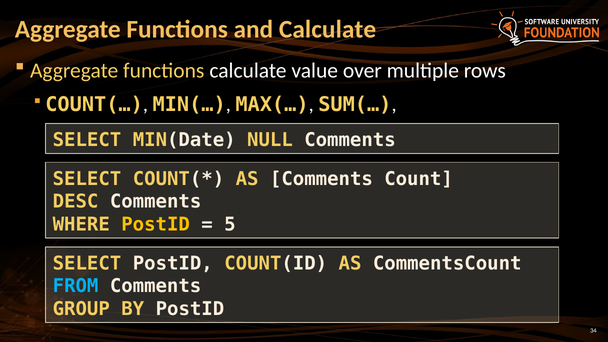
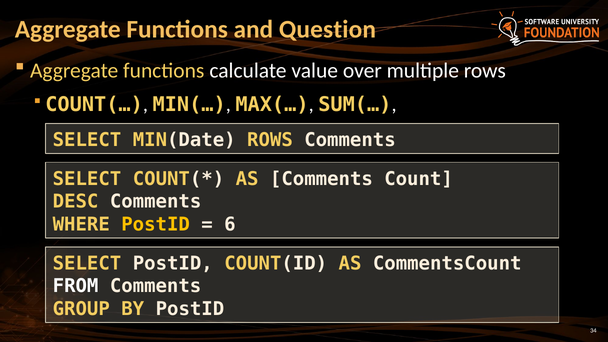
and Calculate: Calculate -> Question (327, 30)
MIN(Date NULL: NULL -> ROWS (270, 140)
5: 5 -> 6 (230, 224)
FROM colour: light blue -> white (76, 286)
